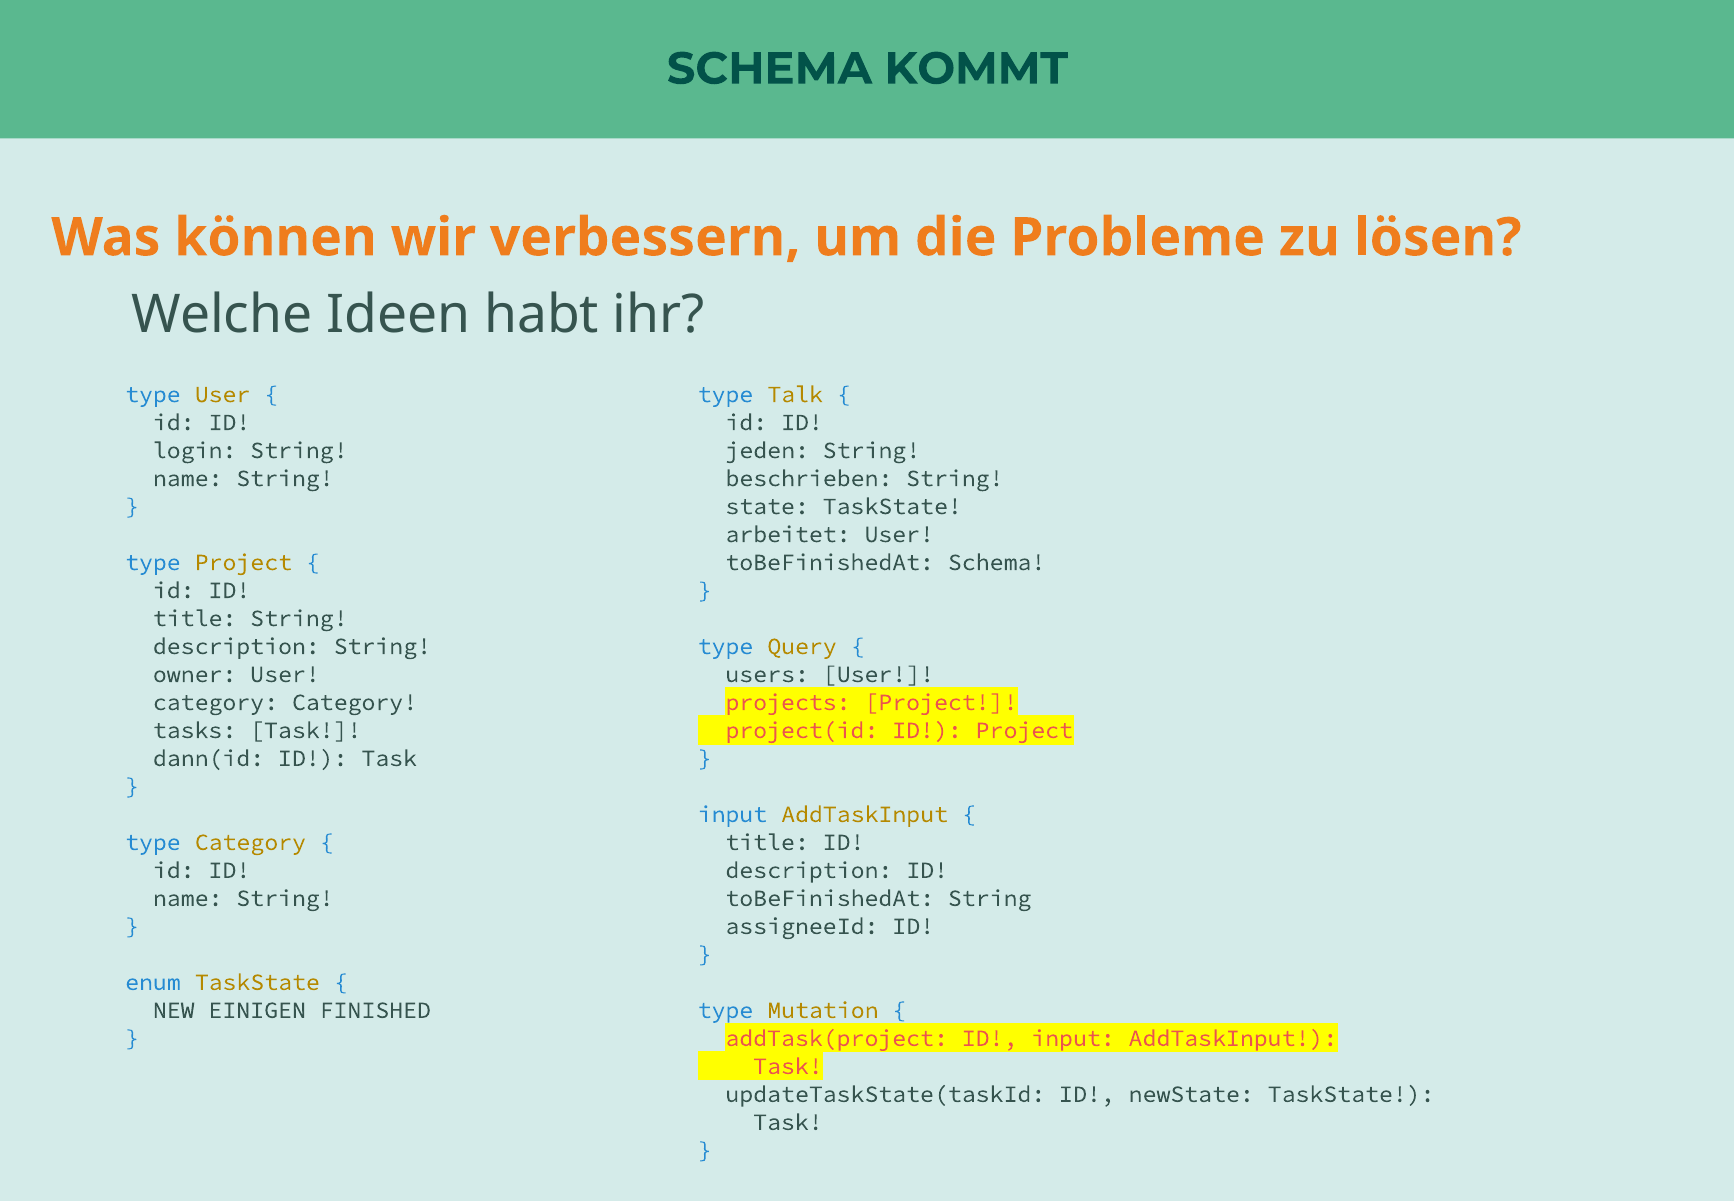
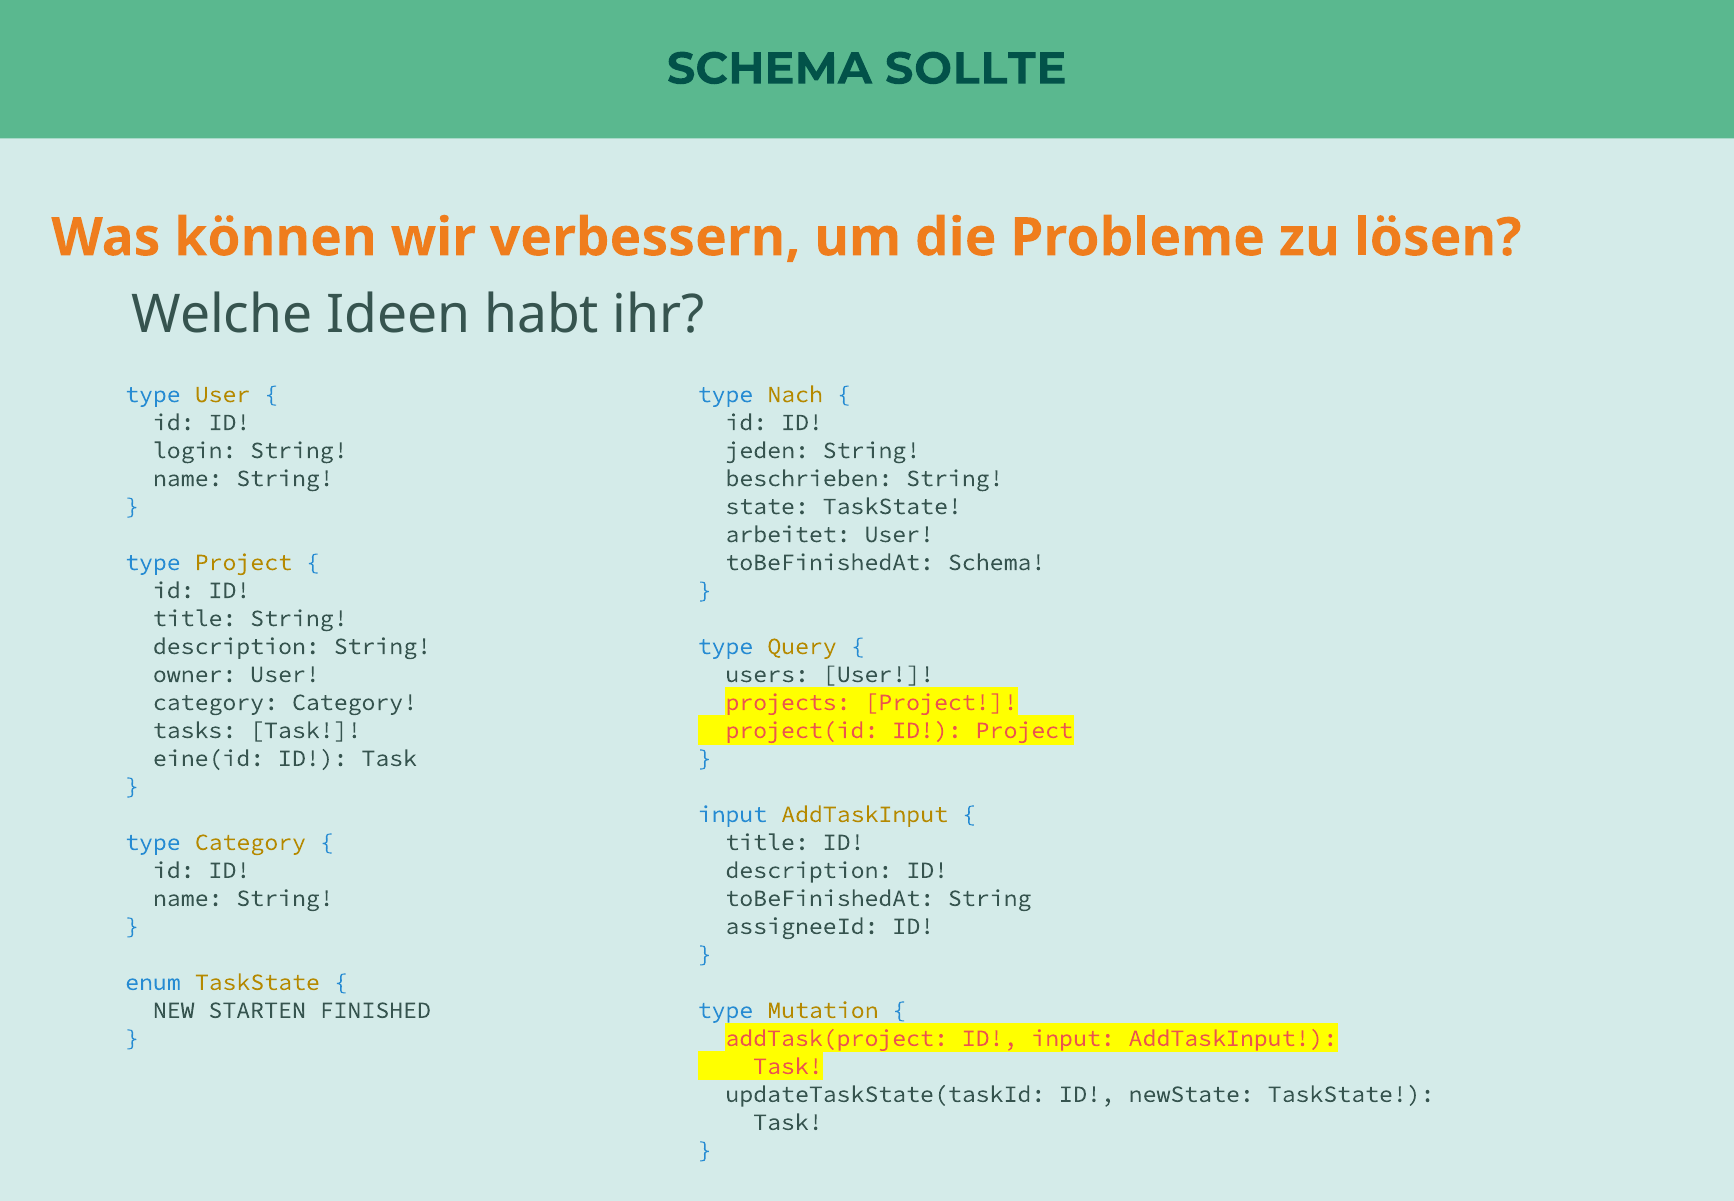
KOMMT: KOMMT -> SOLLTE (976, 69)
Talk: Talk -> Nach (795, 394)
dann(id: dann(id -> eine(id (209, 758)
EINIGEN: EINIGEN -> STARTEN (257, 1010)
